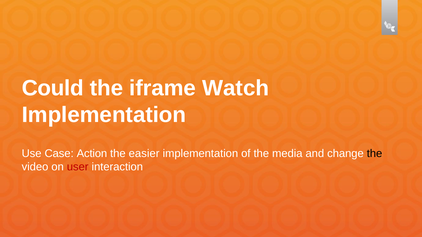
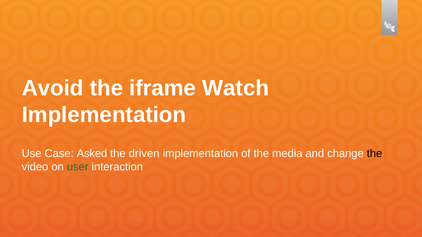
Could: Could -> Avoid (53, 88)
Action: Action -> Asked (92, 154)
easier: easier -> driven (144, 154)
user colour: red -> green (78, 167)
